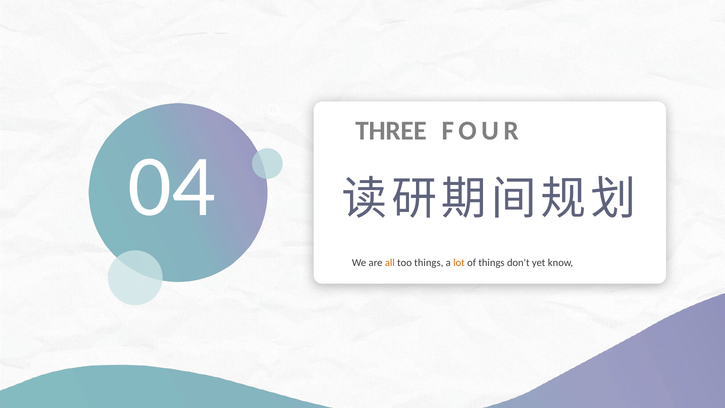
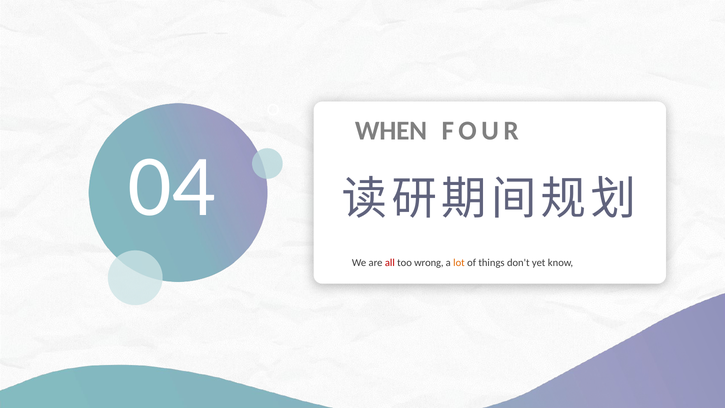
THREE: THREE -> WHEN (391, 131)
all colour: orange -> red (390, 263)
too things: things -> wrong (429, 263)
